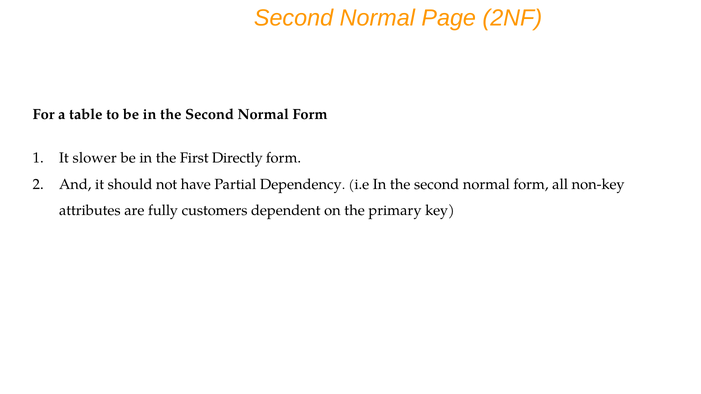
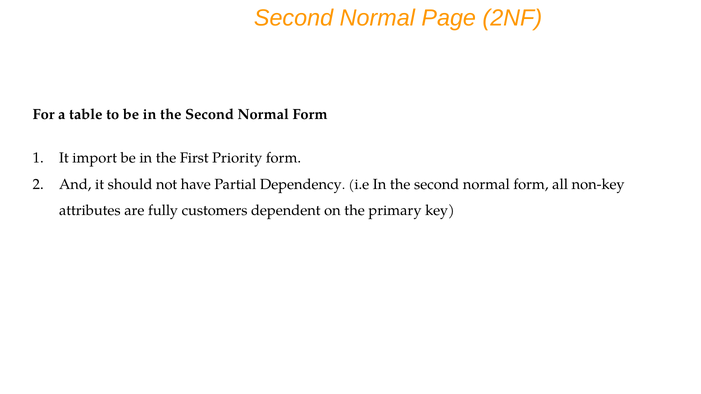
slower: slower -> import (95, 158)
Directly: Directly -> Priority (237, 158)
